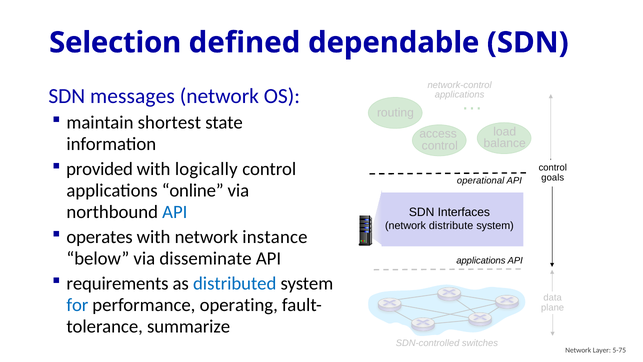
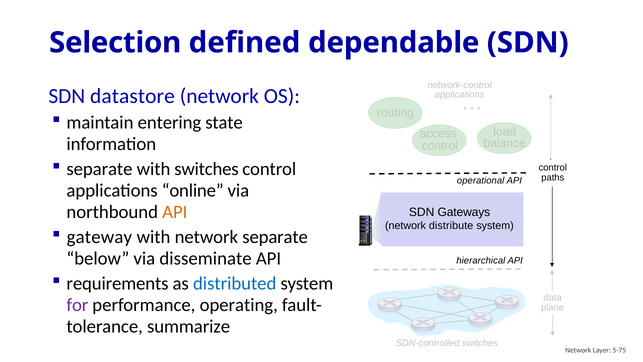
messages: messages -> datastore (132, 96)
shortest: shortest -> entering (169, 122)
provided: provided -> separate (99, 169)
with logically: logically -> switches (206, 169)
goals: goals -> paths (553, 177)
API colour: blue -> orange (175, 212)
Interfaces: Interfaces -> Gateways (464, 212)
operates: operates -> gateway (99, 237)
network instance: instance -> separate (275, 237)
applications: applications -> hierarchical (481, 260)
for colour: blue -> purple (77, 305)
